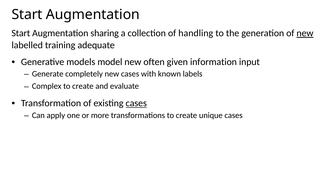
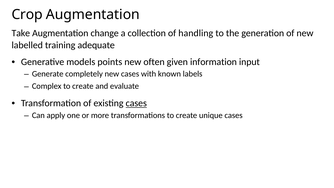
Start: Start -> Crop (27, 15)
Start: Start -> Take (21, 33)
sharing: sharing -> change (105, 33)
new underline: present -> none (305, 33)
model: model -> points (110, 62)
